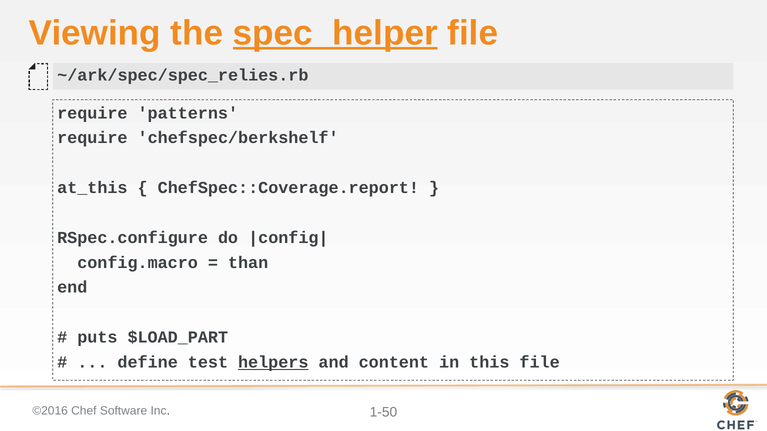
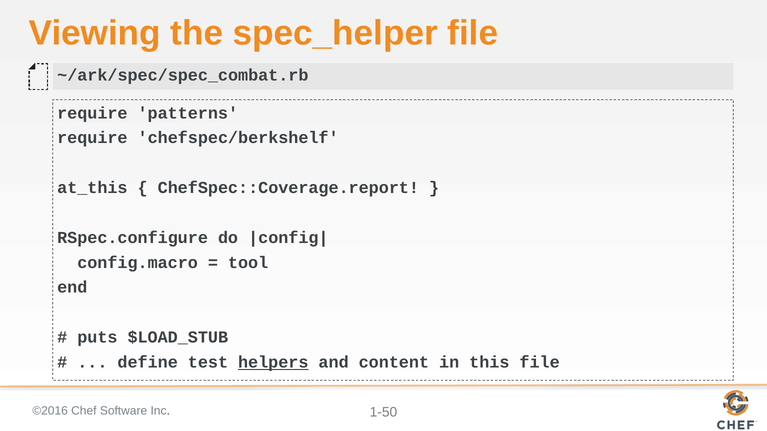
spec_helper underline: present -> none (335, 33)
~/ark/spec/spec_relies.rb: ~/ark/spec/spec_relies.rb -> ~/ark/spec/spec_combat.rb (183, 75)
than: than -> tool (248, 263)
$LOAD_PART: $LOAD_PART -> $LOAD_STUB (178, 338)
